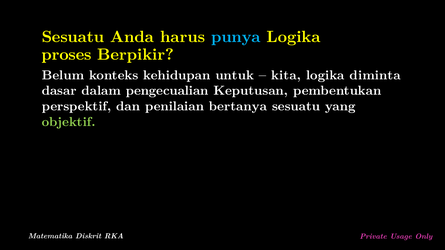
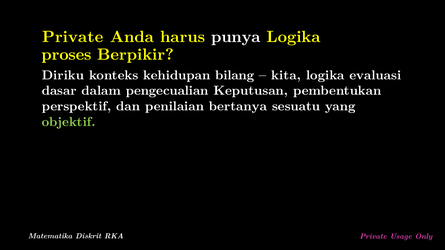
Sesuatu: Sesuatu -> Private (73, 37)
punya colour: light blue -> white (236, 37)
Belum: Belum -> Diriku (63, 75)
untuk: untuk -> bilang (235, 75)
diminta: diminta -> evaluasi (375, 75)
